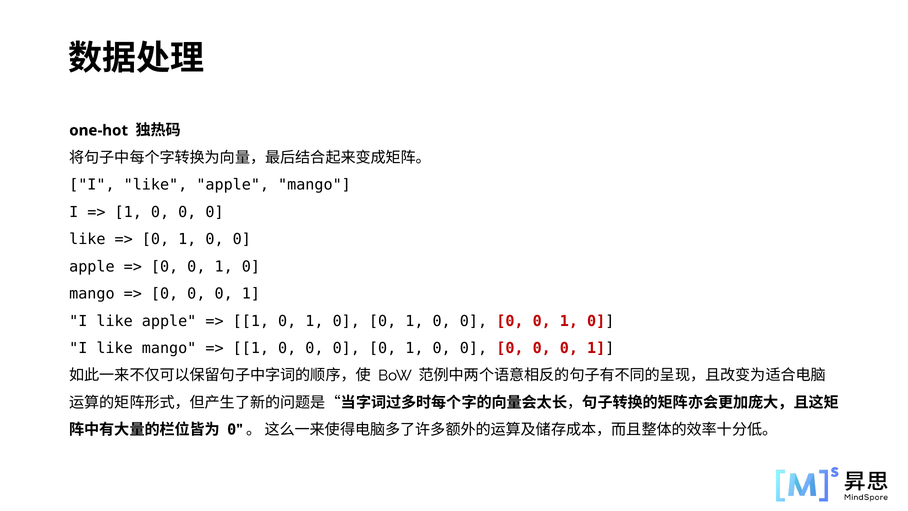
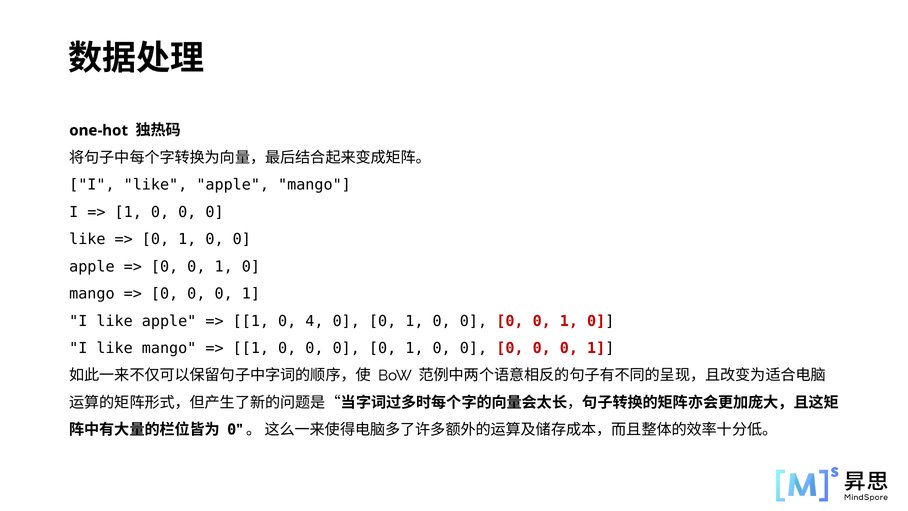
1 0 1: 1 -> 4 (314, 321)
